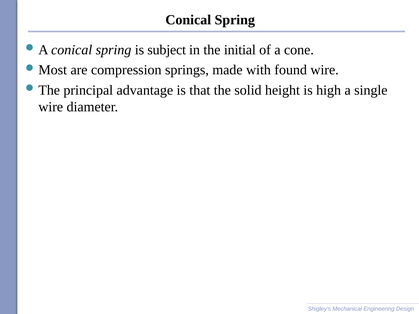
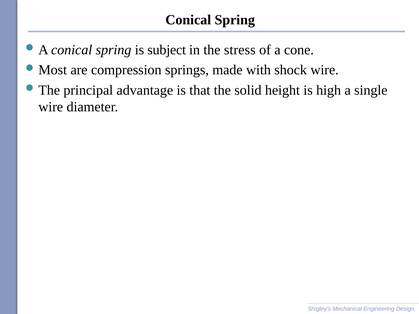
initial: initial -> stress (240, 50)
found: found -> shock (291, 70)
